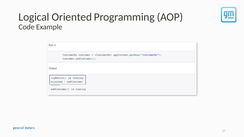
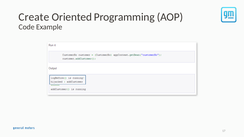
Logical: Logical -> Create (34, 17)
